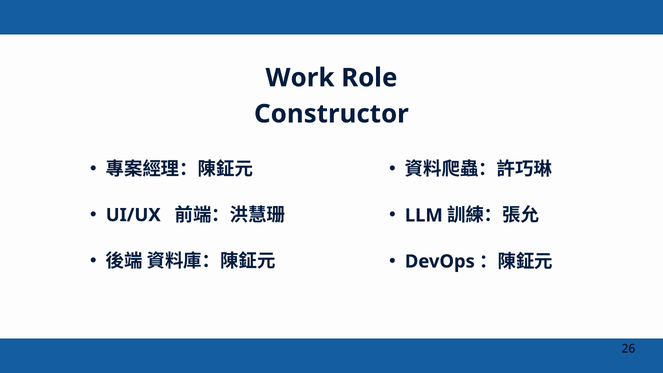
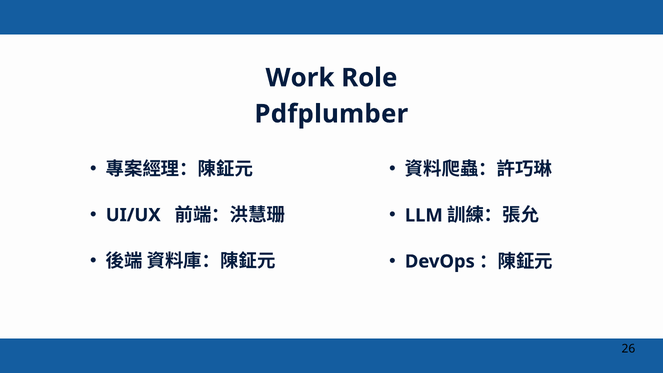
Constructor: Constructor -> Pdfplumber (331, 114)
